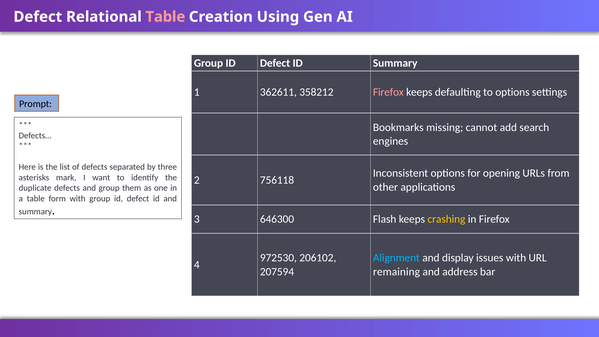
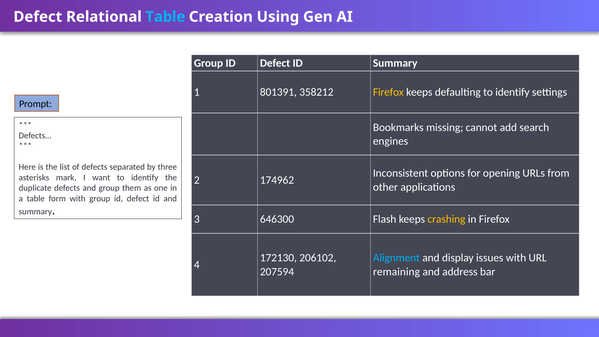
Table colour: pink -> light blue (165, 17)
362611: 362611 -> 801391 (278, 92)
Firefox colour: pink -> yellow (388, 92)
defaulting to options: options -> identify (512, 92)
756118: 756118 -> 174962 (277, 180)
972530: 972530 -> 172130 (278, 258)
